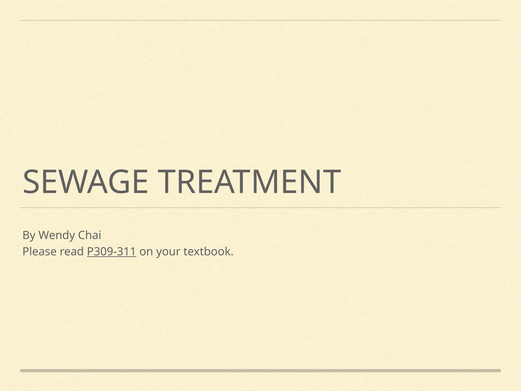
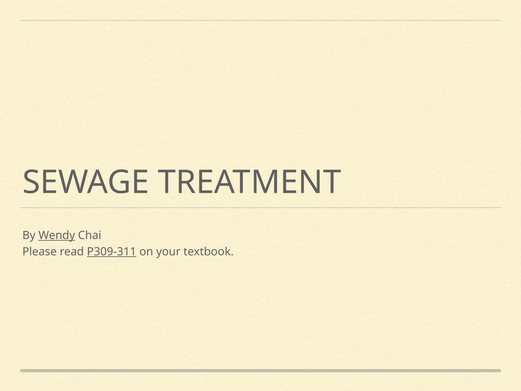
Wendy underline: none -> present (57, 235)
